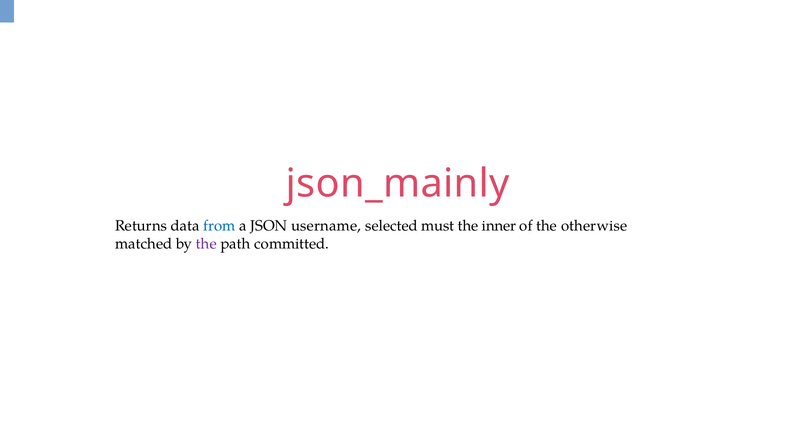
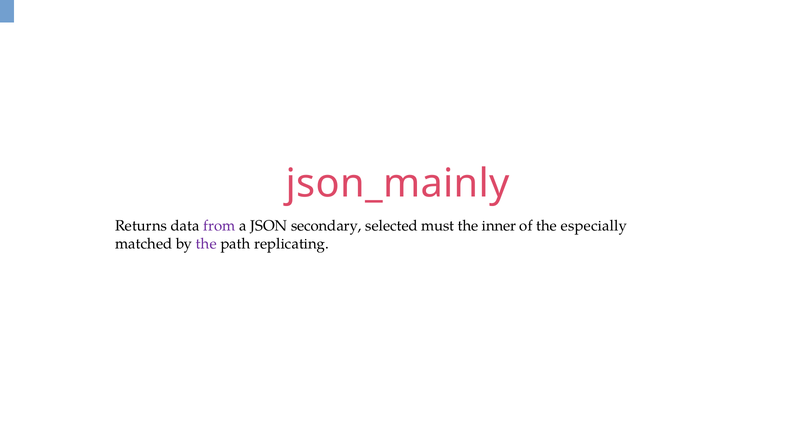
from colour: blue -> purple (219, 226)
username: username -> secondary (326, 226)
otherwise: otherwise -> especially (594, 226)
committed: committed -> replicating (292, 244)
